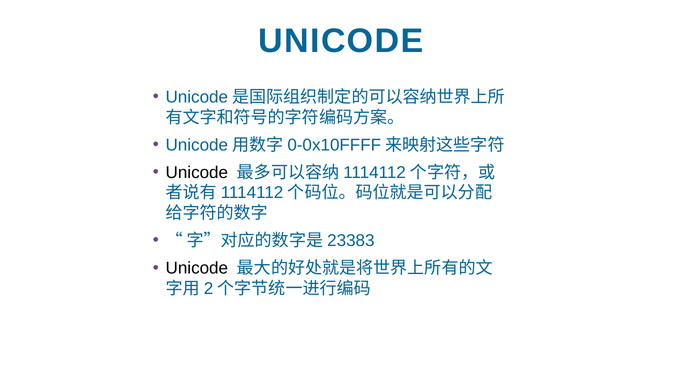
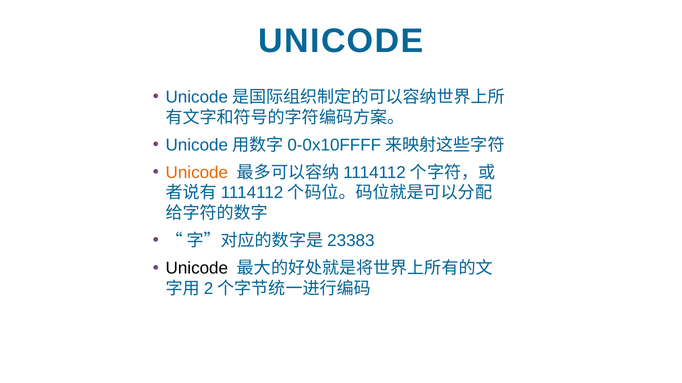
Unicode colour: black -> orange (197, 173)
